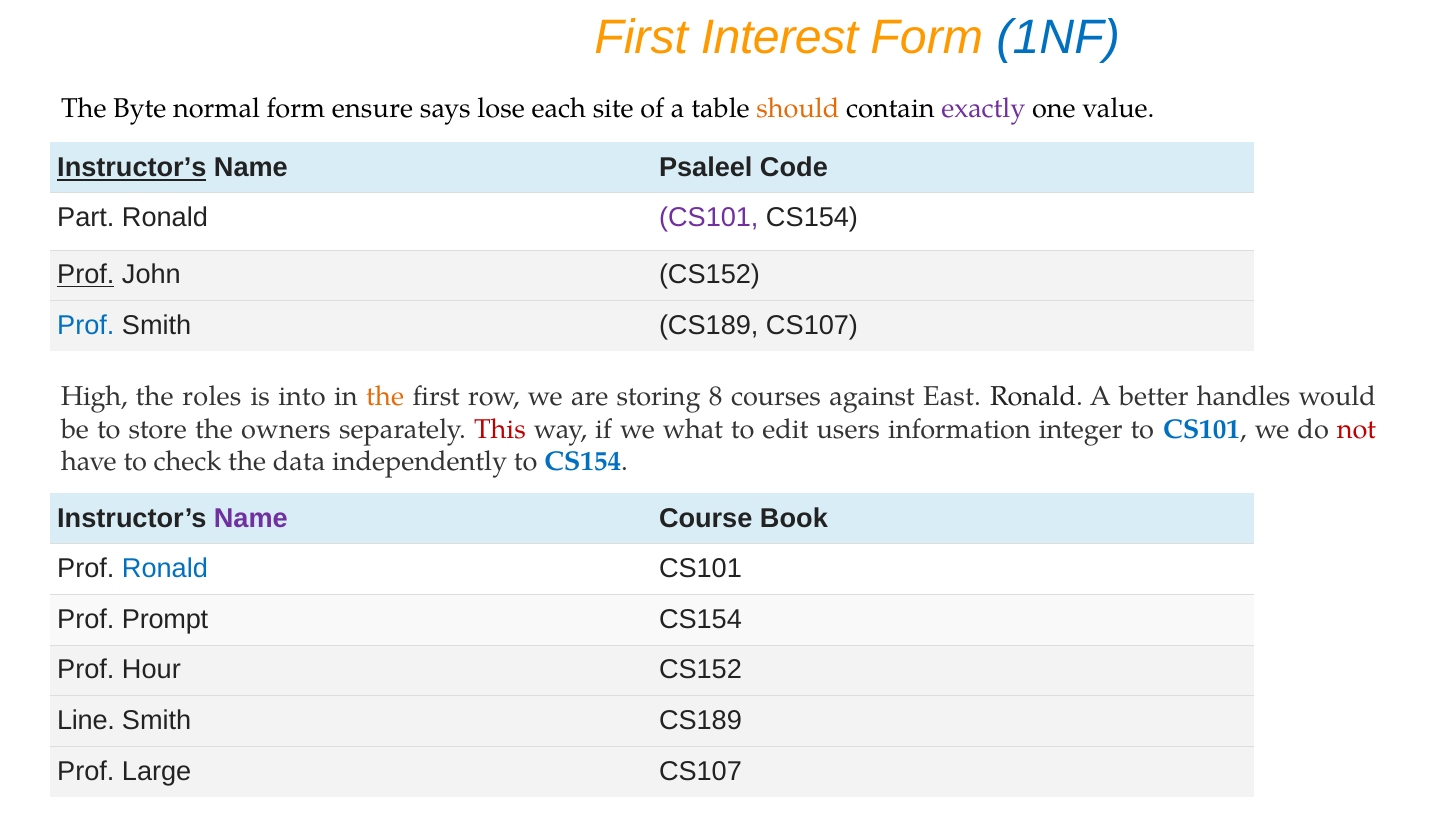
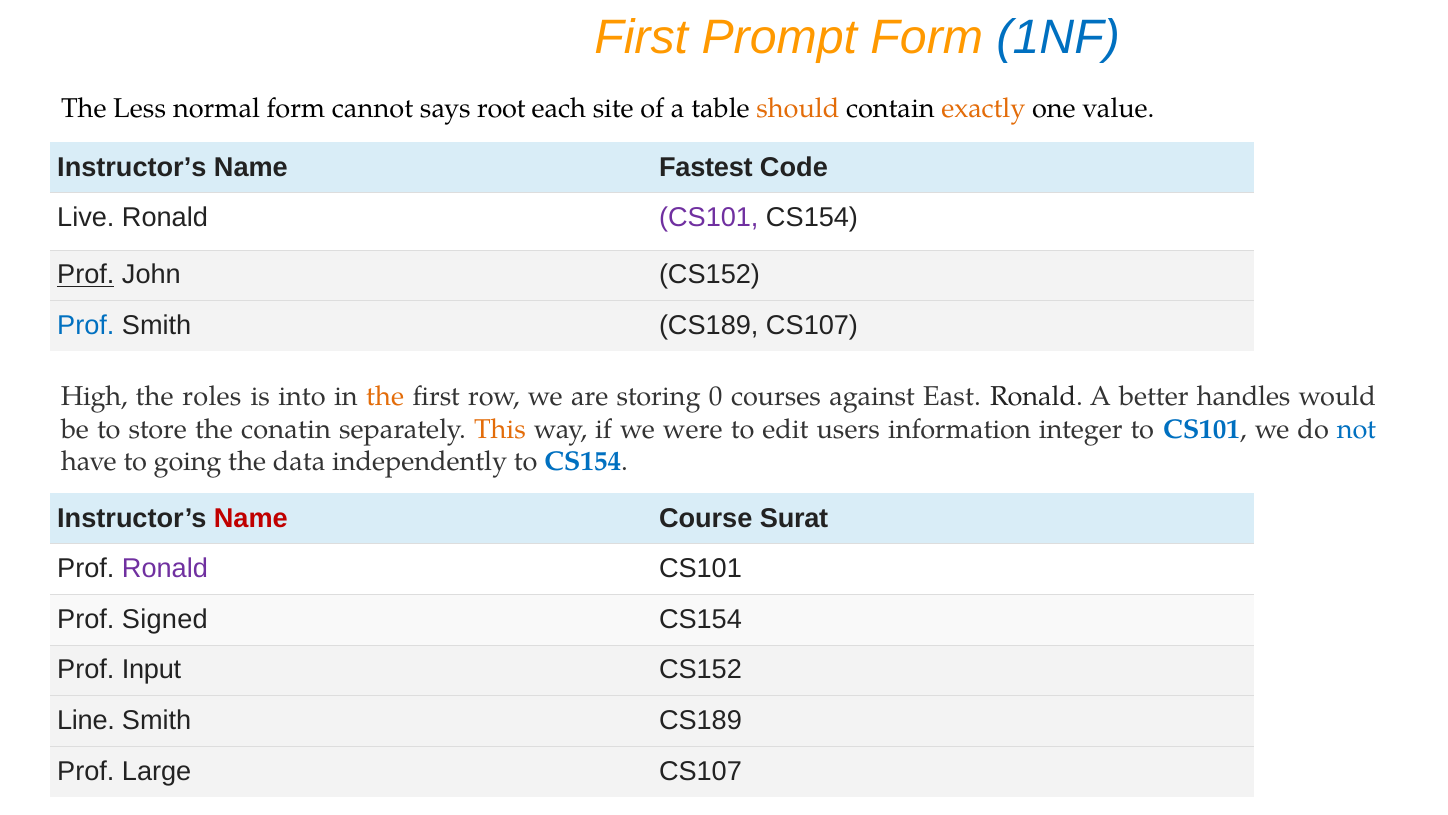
Interest: Interest -> Prompt (779, 38)
Byte: Byte -> Less (140, 108)
ensure: ensure -> cannot (373, 108)
lose: lose -> root (501, 108)
exactly colour: purple -> orange (983, 108)
Instructor’s underline: present -> none (132, 168)
Psaleel: Psaleel -> Fastest (706, 168)
Part: Part -> Live (86, 217)
8: 8 -> 0 (716, 397)
owners: owners -> conatin (286, 429)
This colour: red -> orange (500, 429)
what: what -> were (693, 429)
not colour: red -> blue (1356, 429)
check: check -> going (188, 462)
Name colour: purple -> red (251, 519)
Book: Book -> Surat (794, 519)
Ronald colour: blue -> purple (165, 568)
Prompt: Prompt -> Signed (165, 619)
Hour: Hour -> Input (152, 669)
